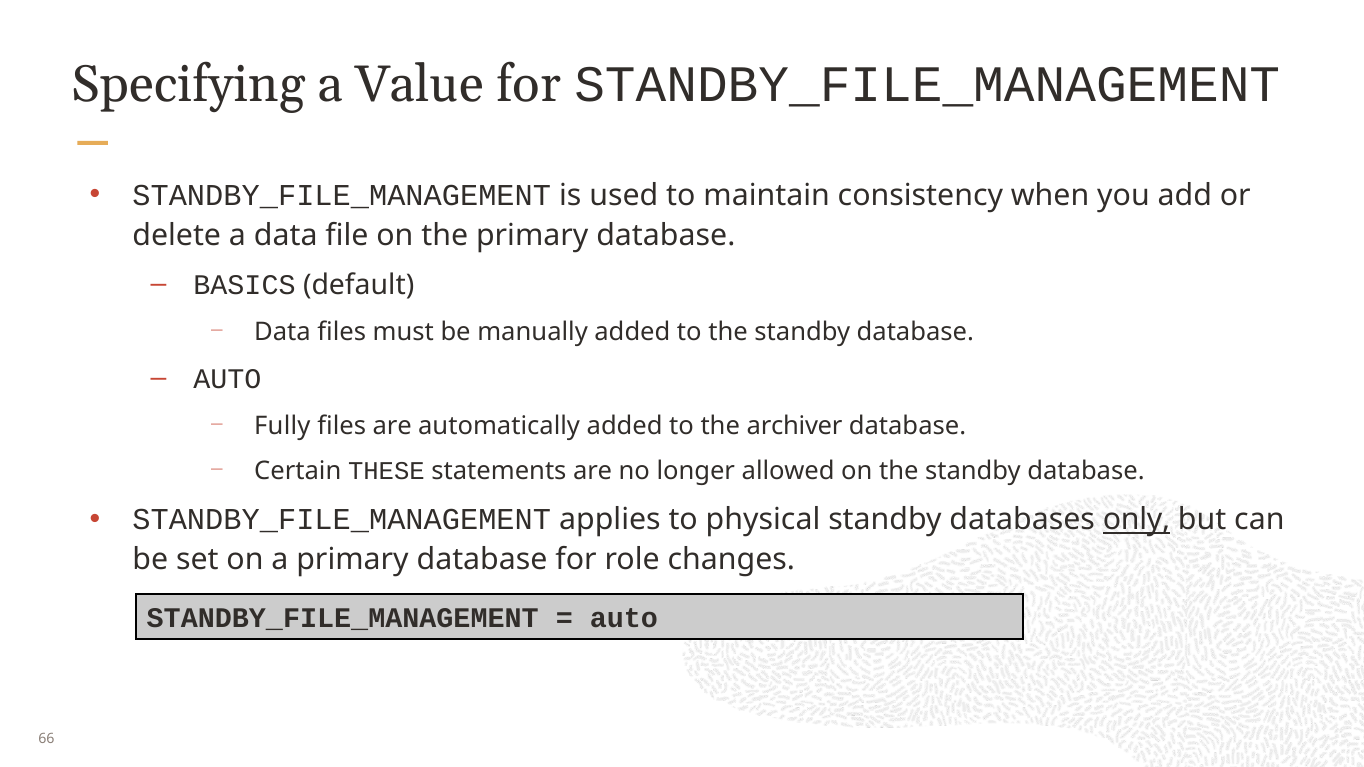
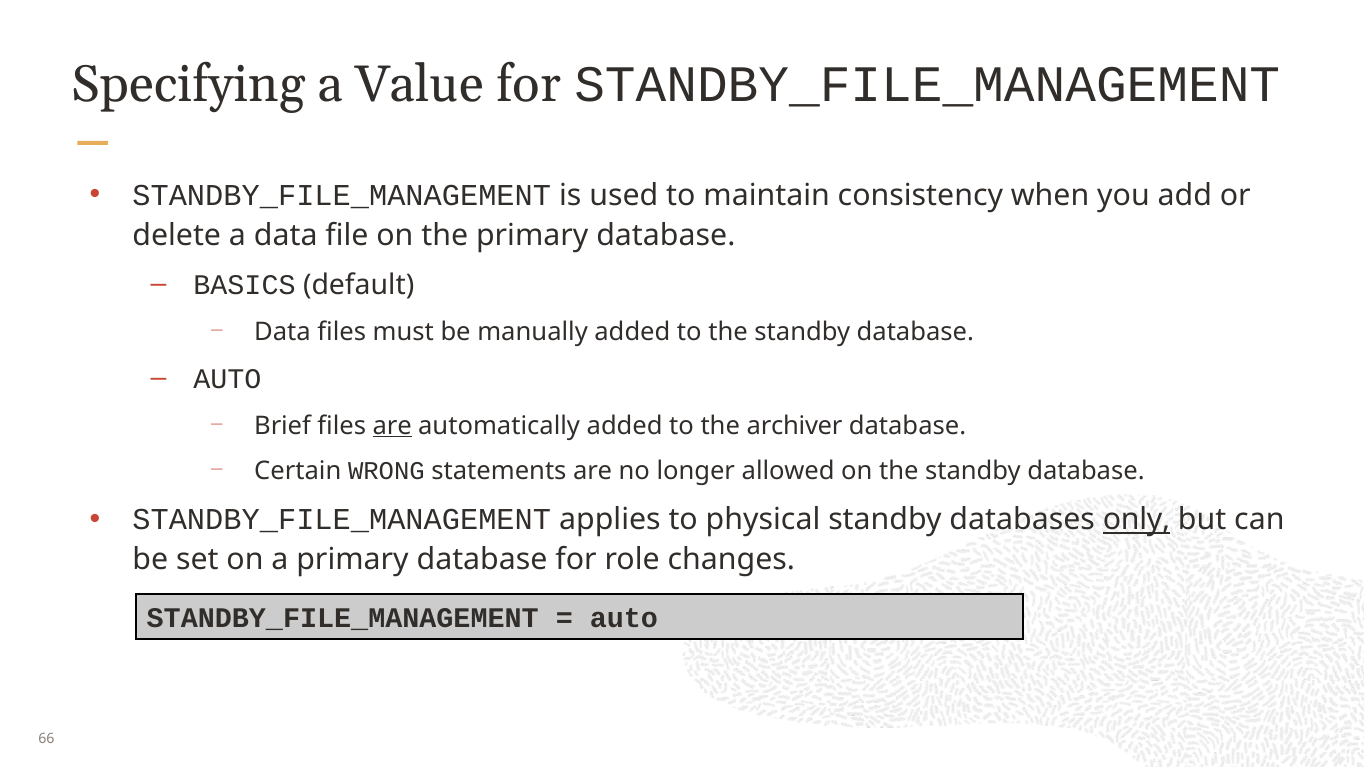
Fully: Fully -> Brief (283, 426)
are underline: none -> present (392, 426)
THESE: THESE -> WRONG (386, 471)
